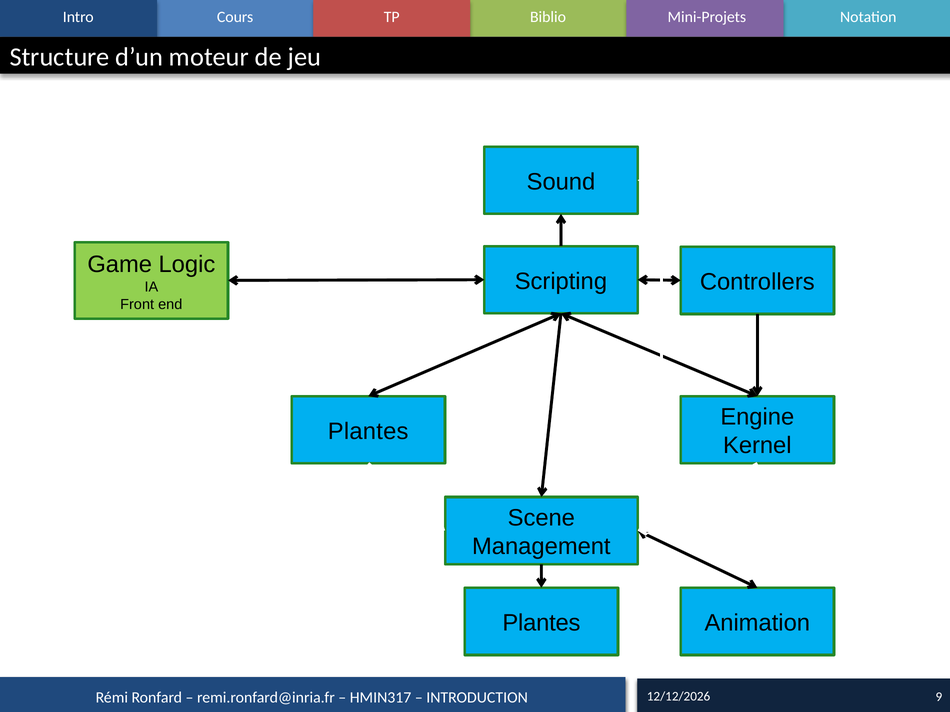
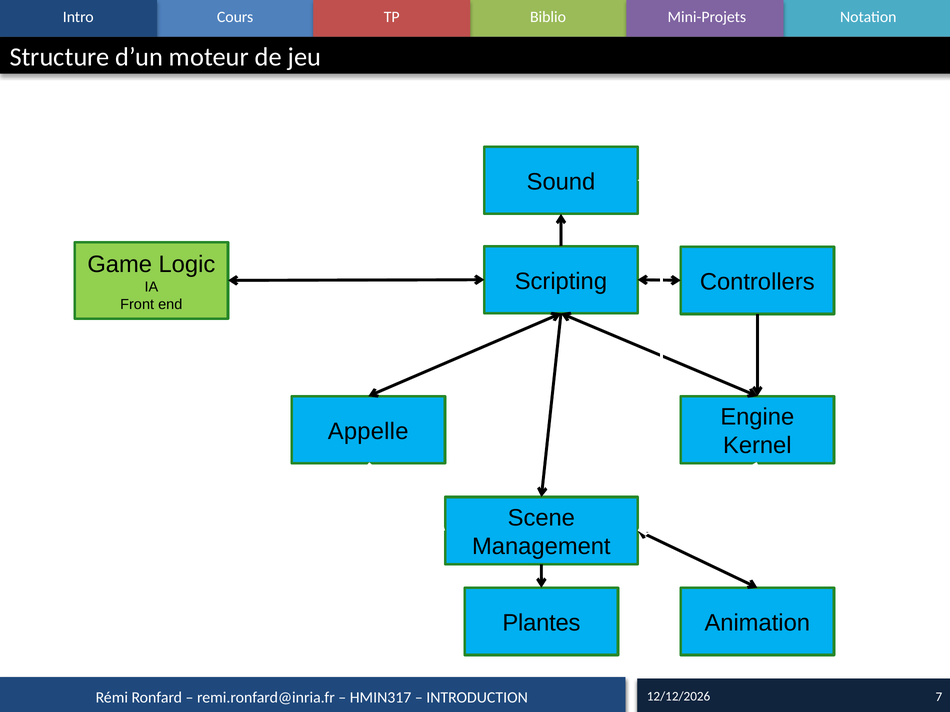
Plantes: Plantes -> Appelle (368, 432)
9: 9 -> 7 (939, 697)
